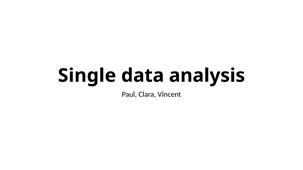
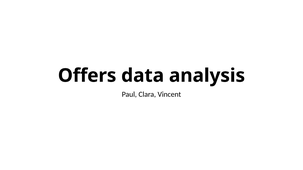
Single: Single -> Offers (87, 76)
